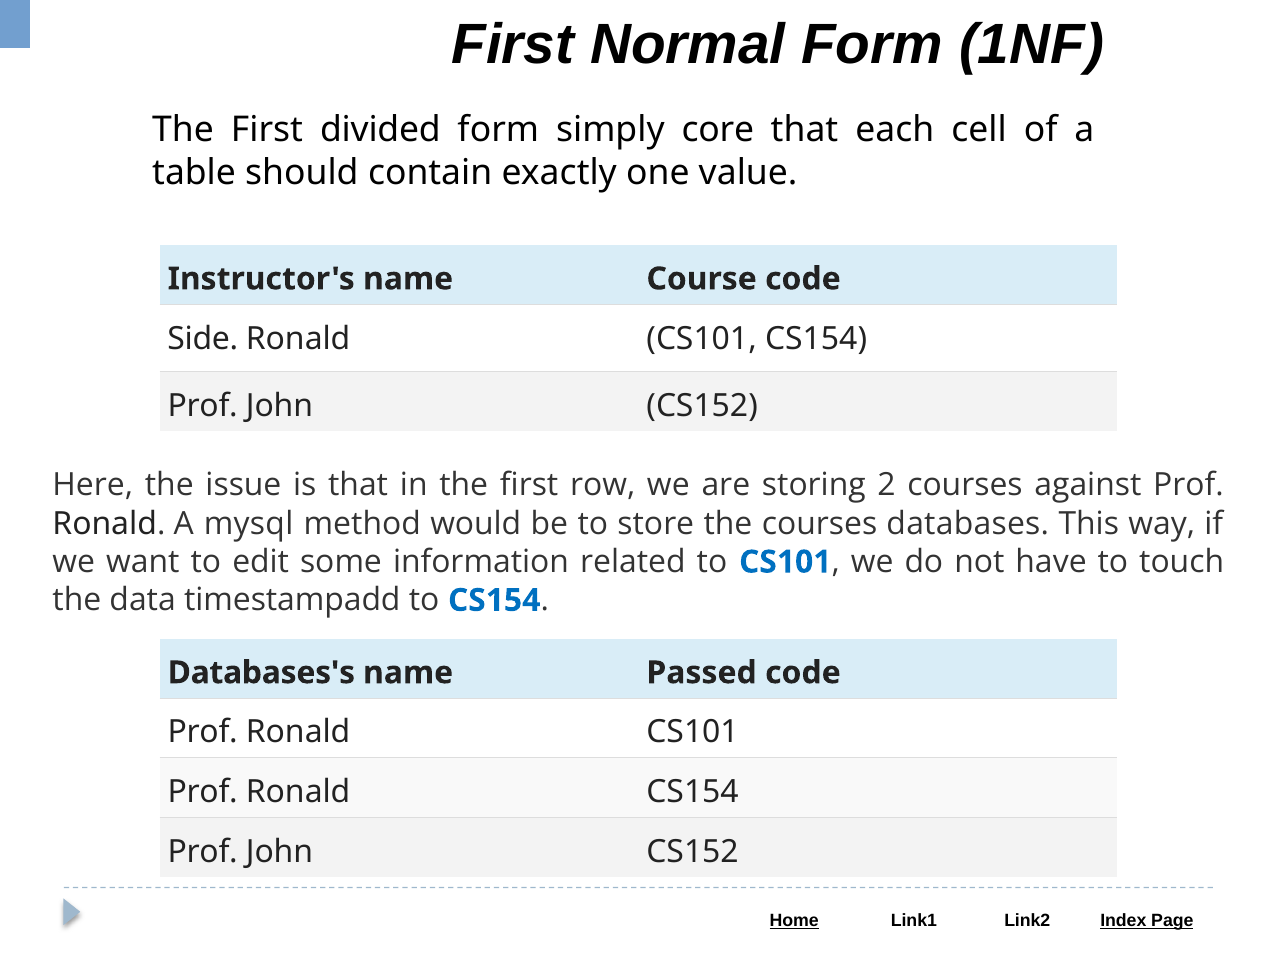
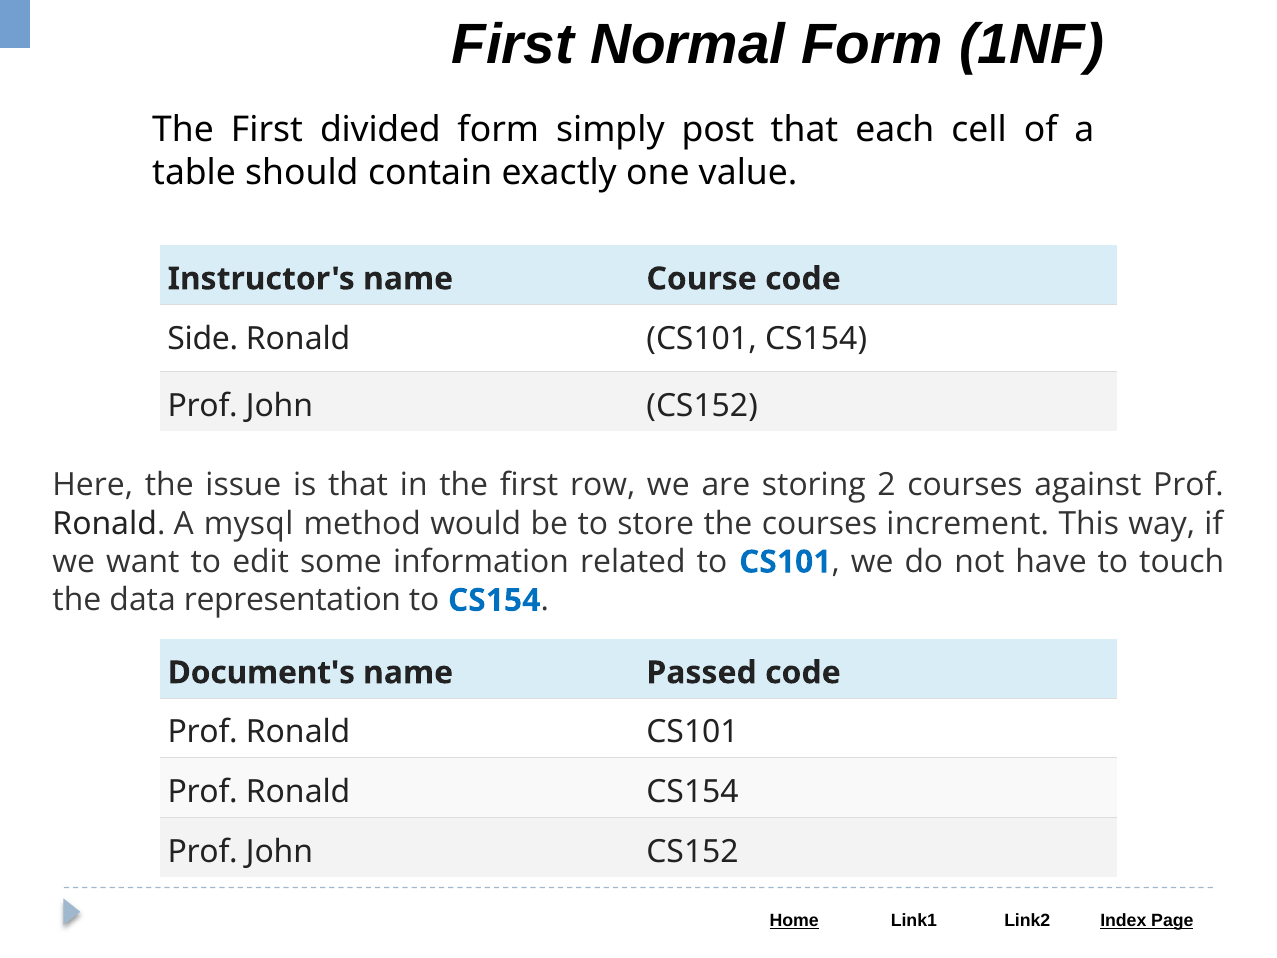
core: core -> post (718, 130)
databases: databases -> increment (968, 524)
timestampadd: timestampadd -> representation (292, 600)
Databases's: Databases's -> Document's (261, 673)
